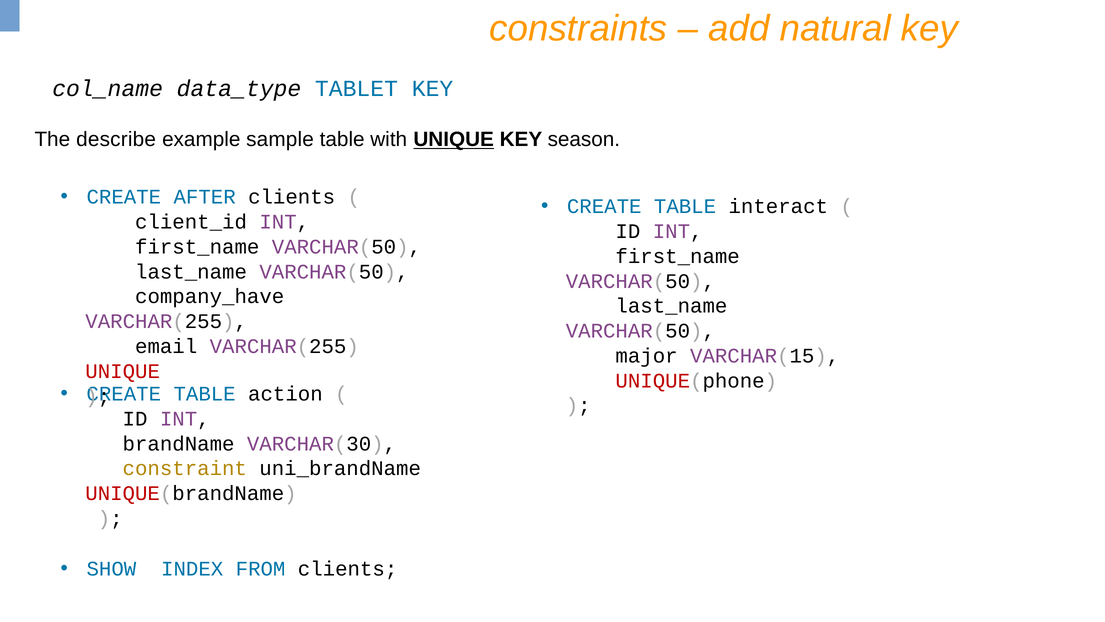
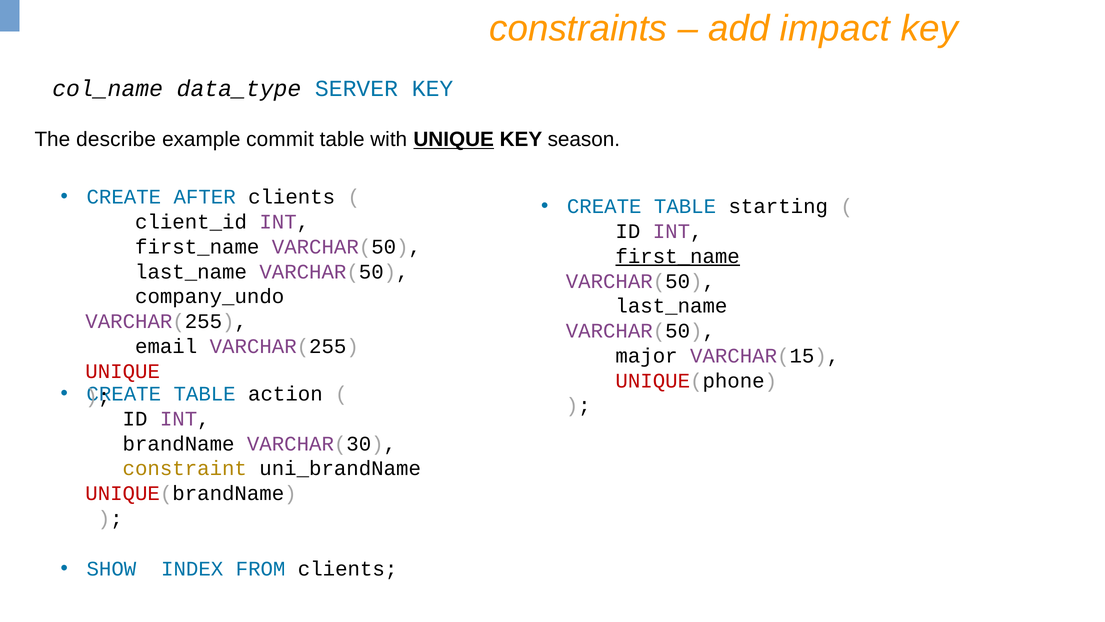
natural: natural -> impact (835, 29)
TABLET: TABLET -> SERVER (356, 89)
sample: sample -> commit (280, 139)
interact: interact -> starting (778, 206)
first_name underline: none -> present (678, 256)
company_have: company_have -> company_undo (210, 296)
